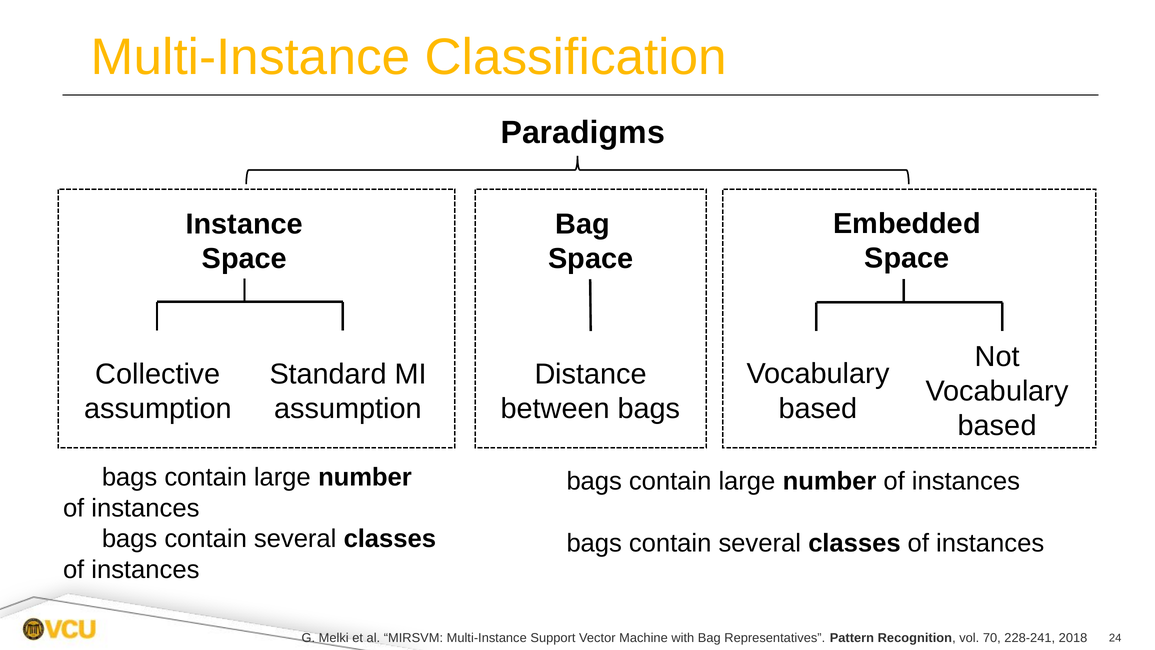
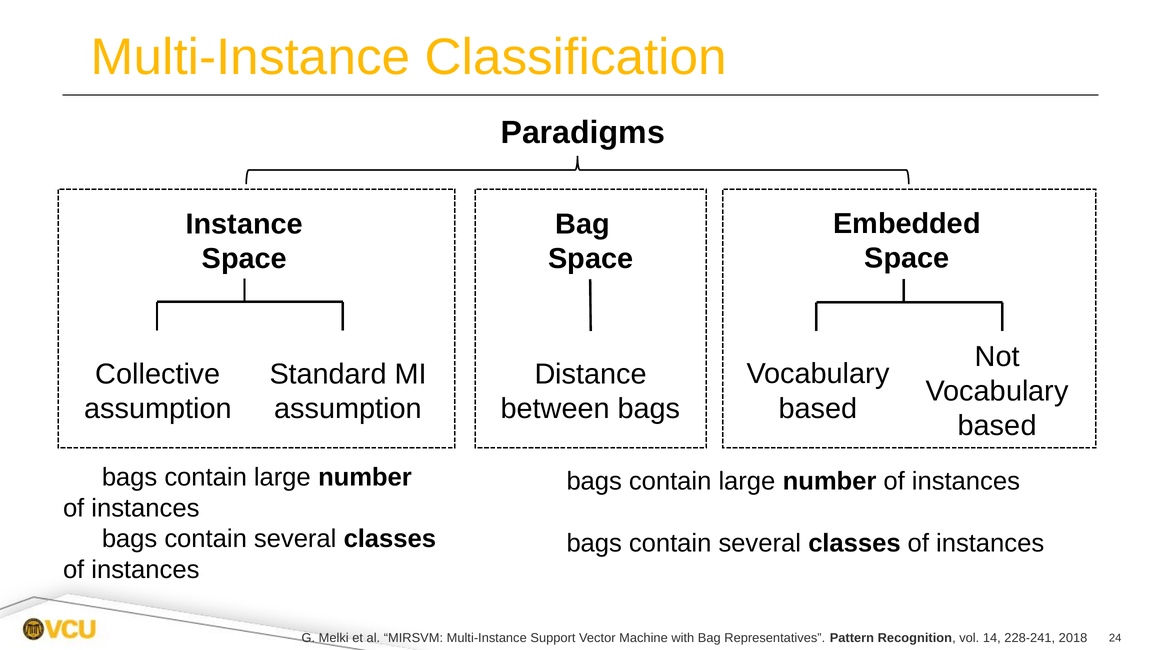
70: 70 -> 14 (992, 638)
